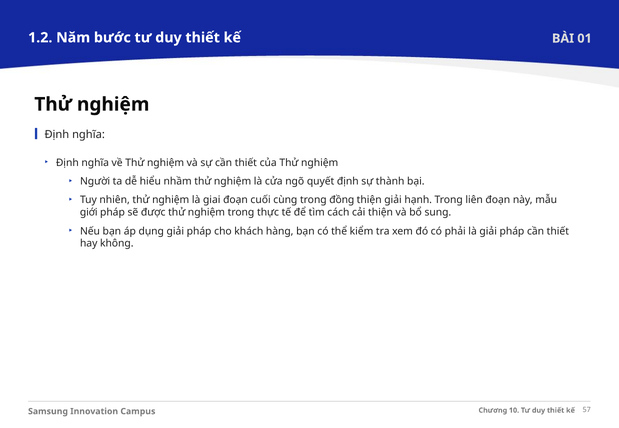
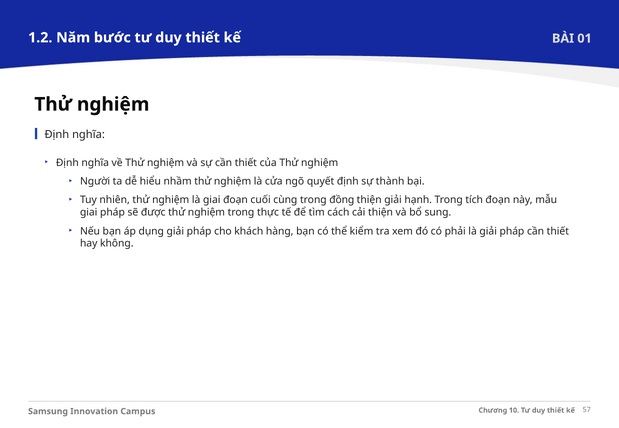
liên: liên -> tích (474, 200)
giới: giới -> giai (89, 213)
